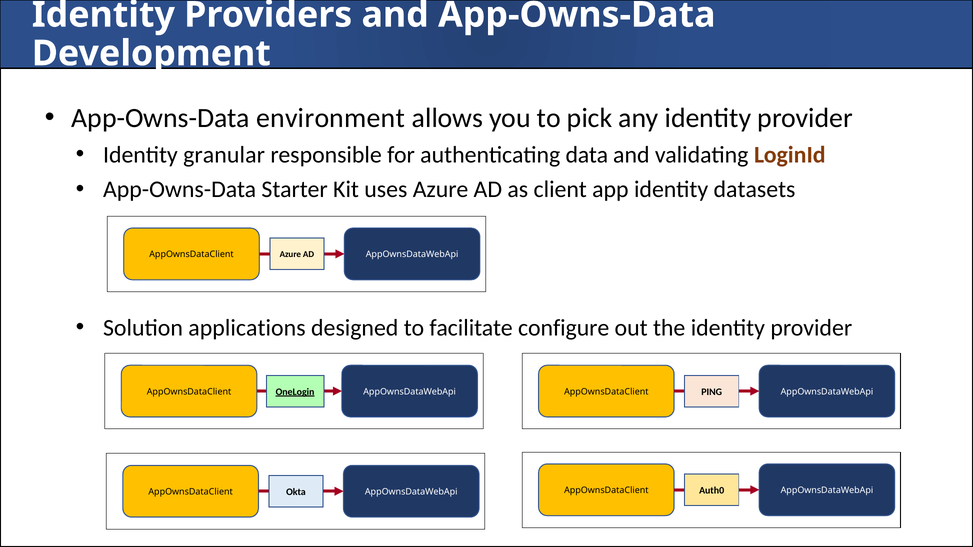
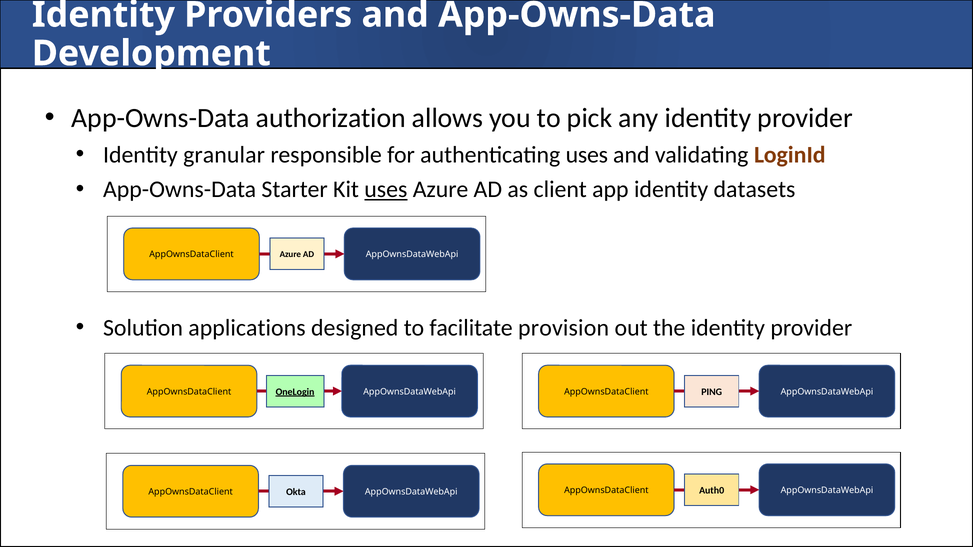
environment: environment -> authorization (331, 118)
authenticating data: data -> uses (587, 155)
uses underline: none -> present (386, 190)
configure: configure -> provision (564, 328)
